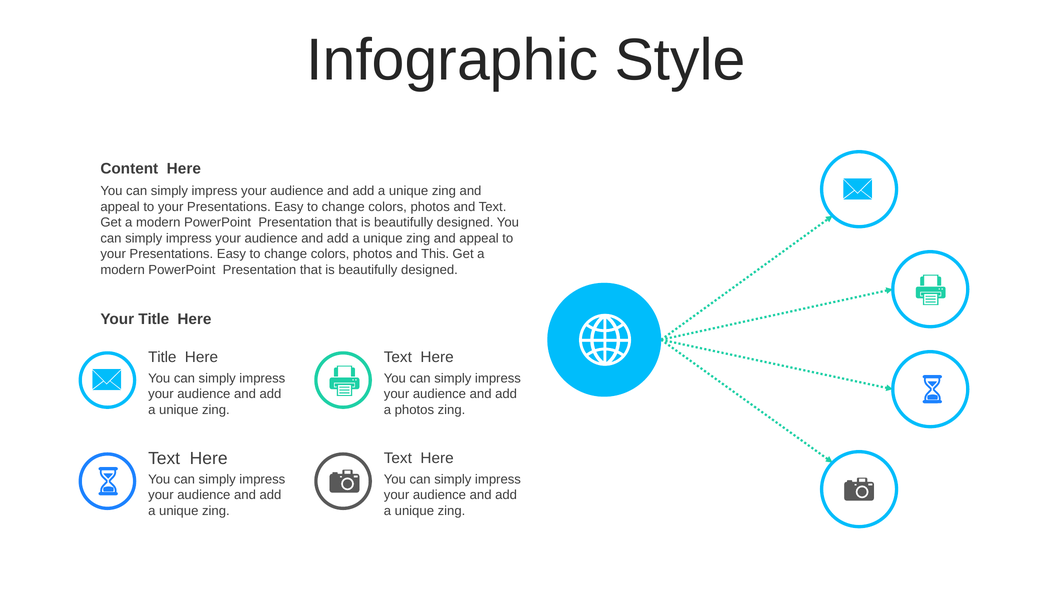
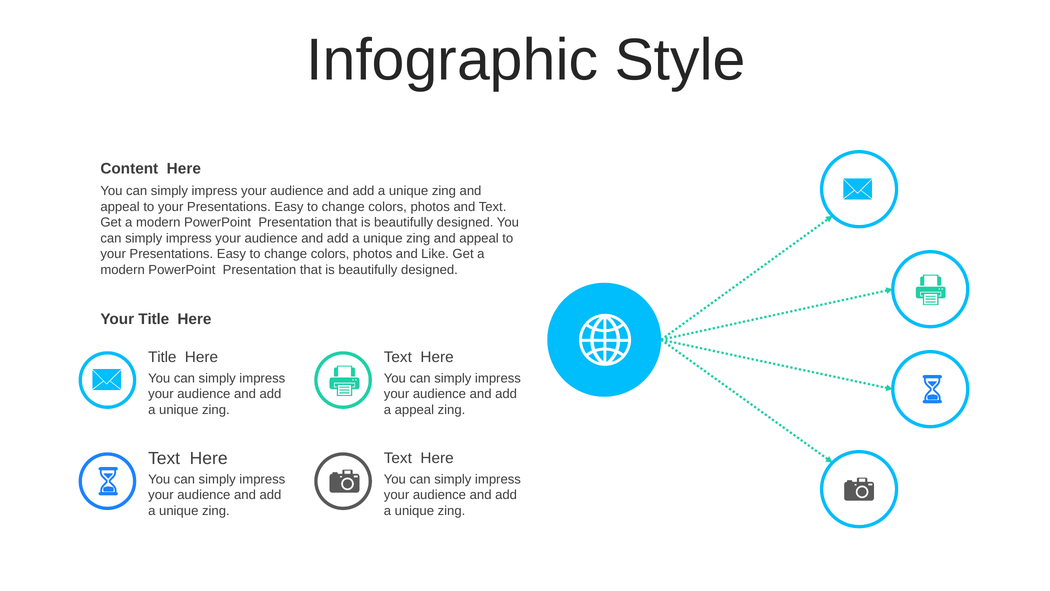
This: This -> Like (435, 254)
a photos: photos -> appeal (414, 410)
